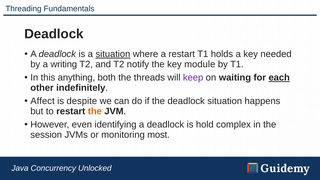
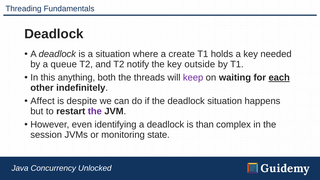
situation underline: present -> none (113, 54)
a restart: restart -> create (182, 54)
writing: writing -> queue (64, 64)
module: module -> outside (200, 64)
the colour: orange -> purple (95, 111)
hold: hold -> than (205, 125)
most: most -> state (158, 135)
